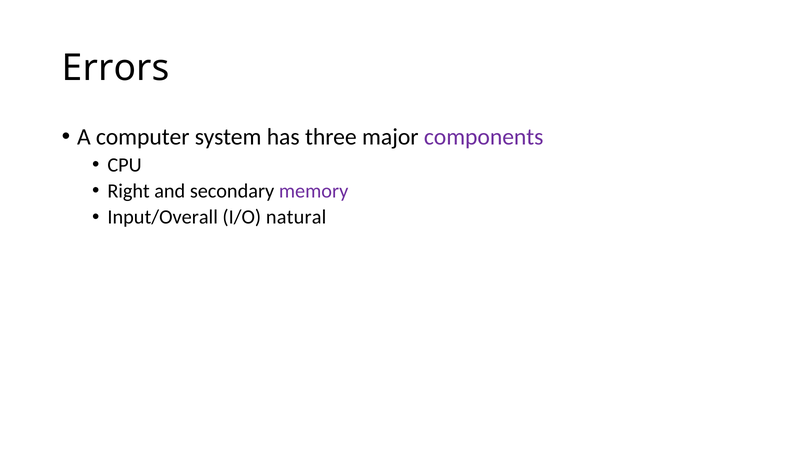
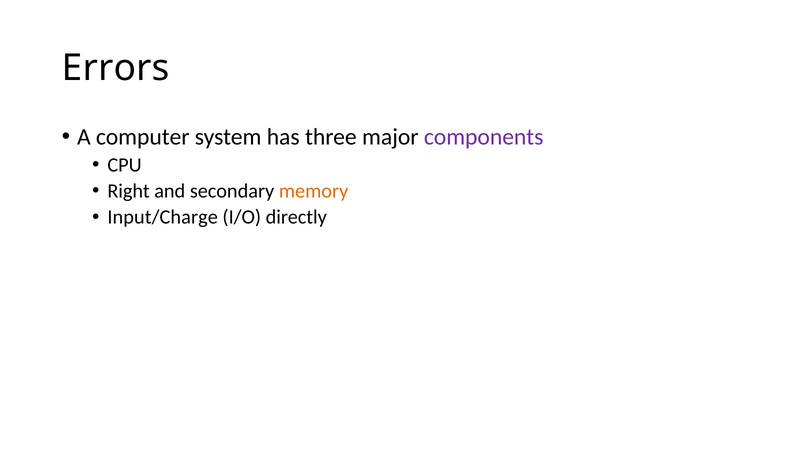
memory colour: purple -> orange (314, 191)
Input/Overall: Input/Overall -> Input/Charge (163, 217)
natural: natural -> directly (296, 217)
